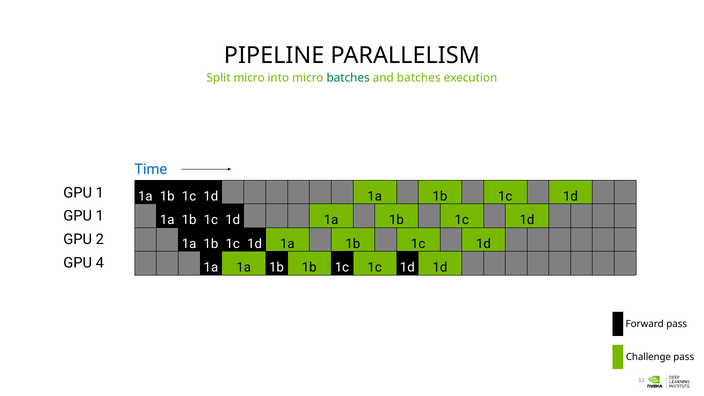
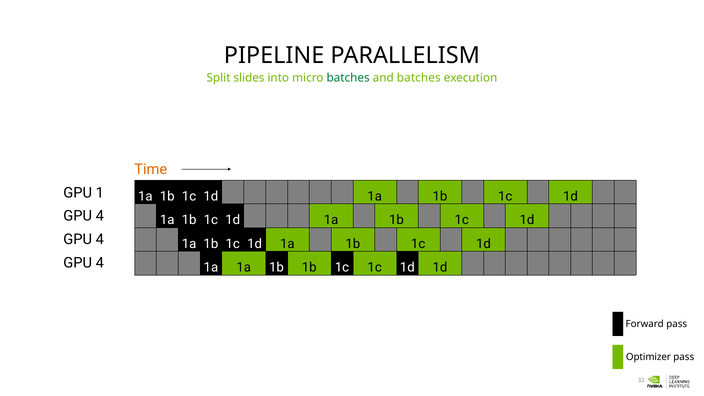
Split micro: micro -> slides (249, 78)
Time colour: blue -> orange (151, 170)
1: 1 -> 4 (100, 216)
2: 2 -> 4 (100, 239)
Challenge: Challenge -> Optimizer (648, 357)
